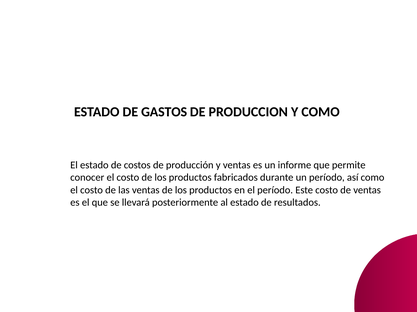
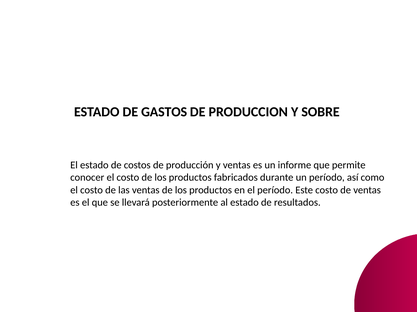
Y COMO: COMO -> SOBRE (321, 112)
